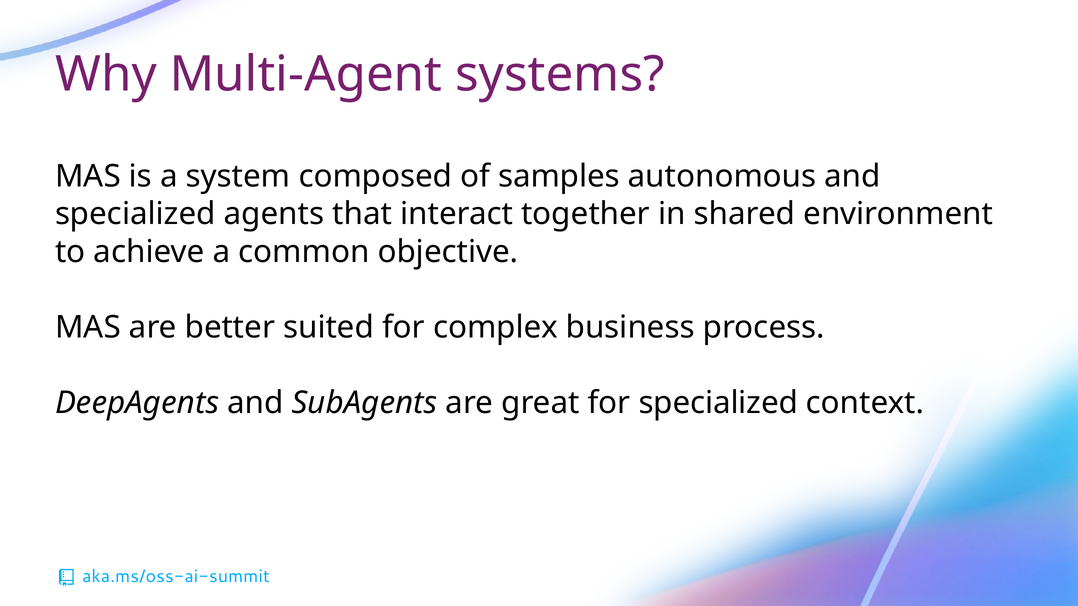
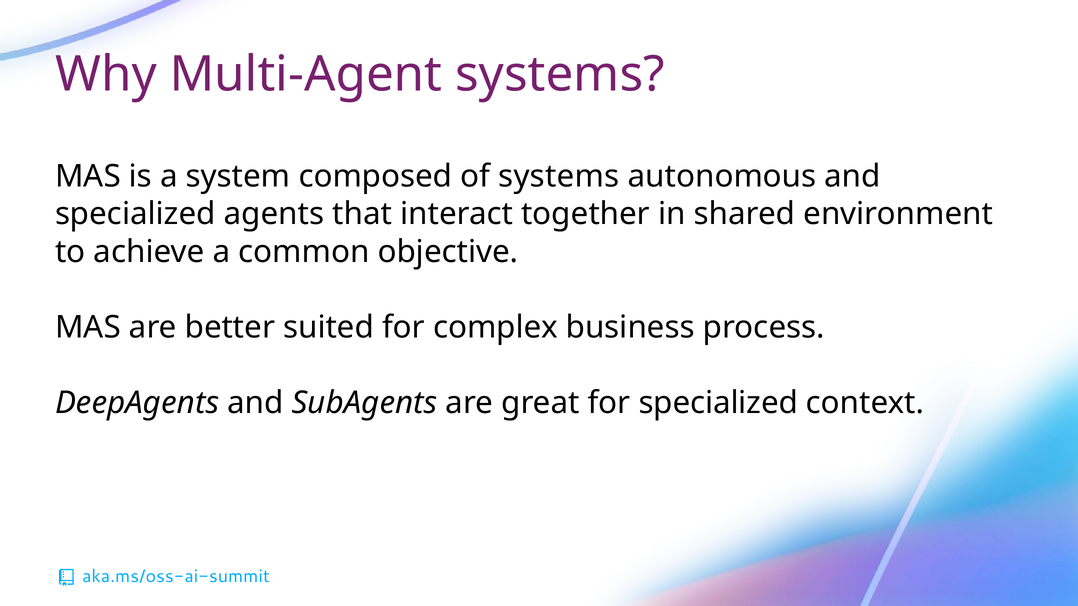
of samples: samples -> systems (559, 176)
